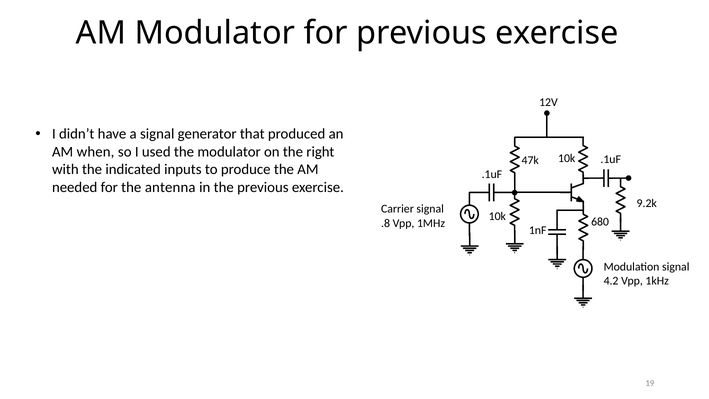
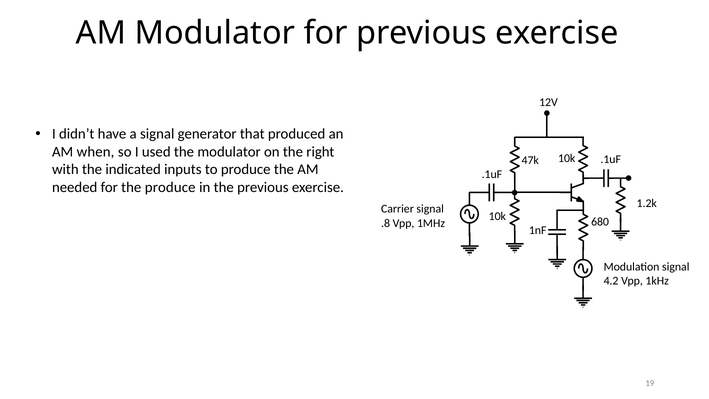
the antenna: antenna -> produce (170, 187)
9.2k: 9.2k -> 1.2k (647, 203)
